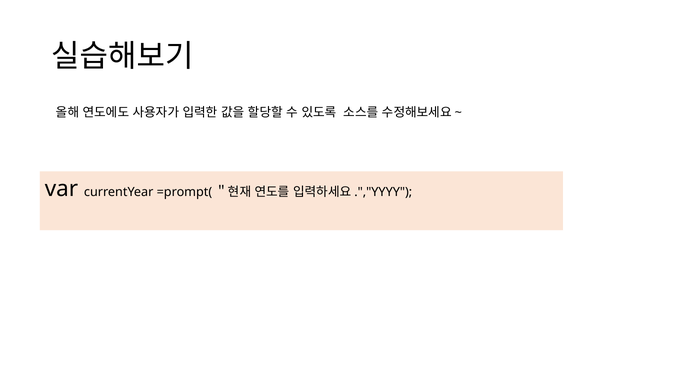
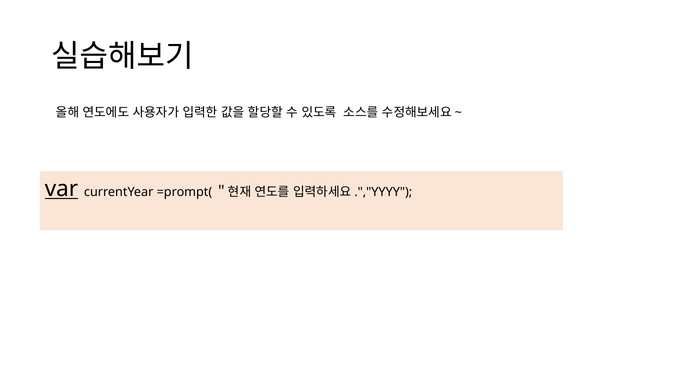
var underline: none -> present (61, 189)
